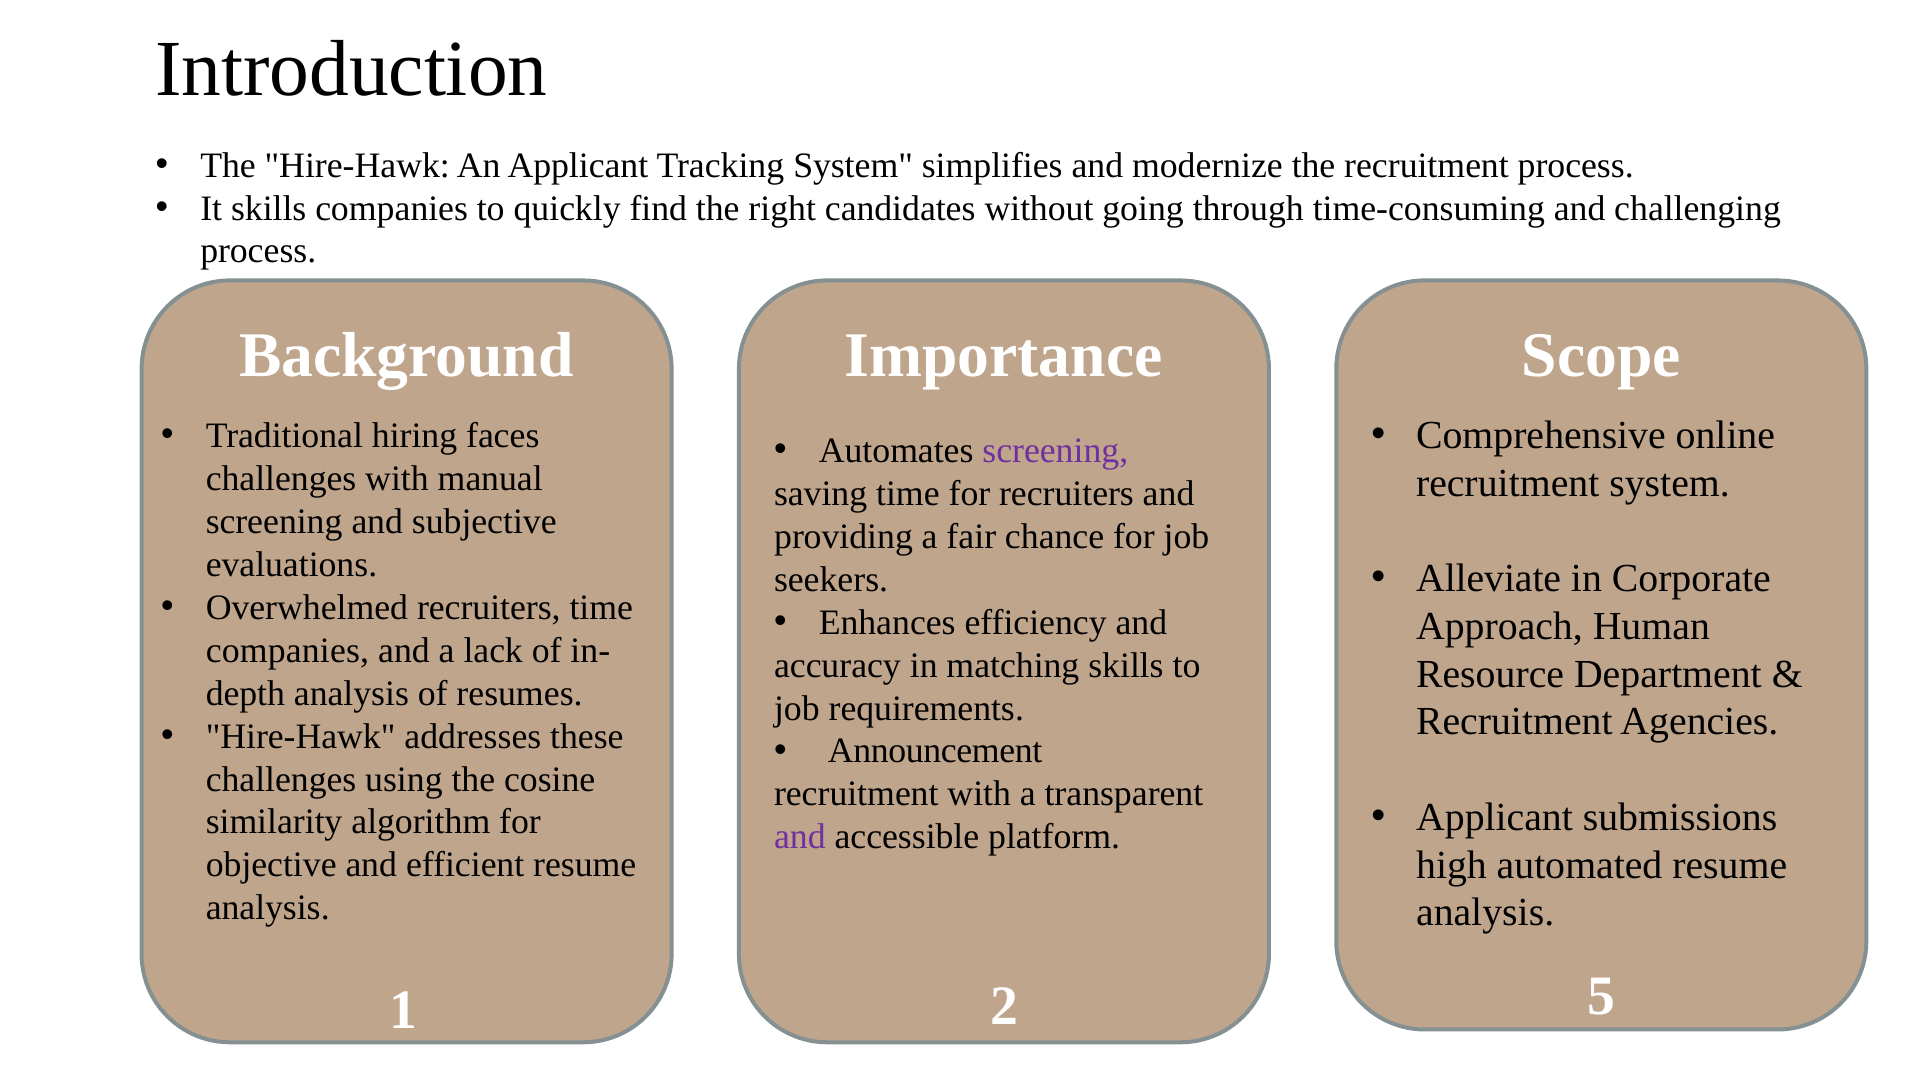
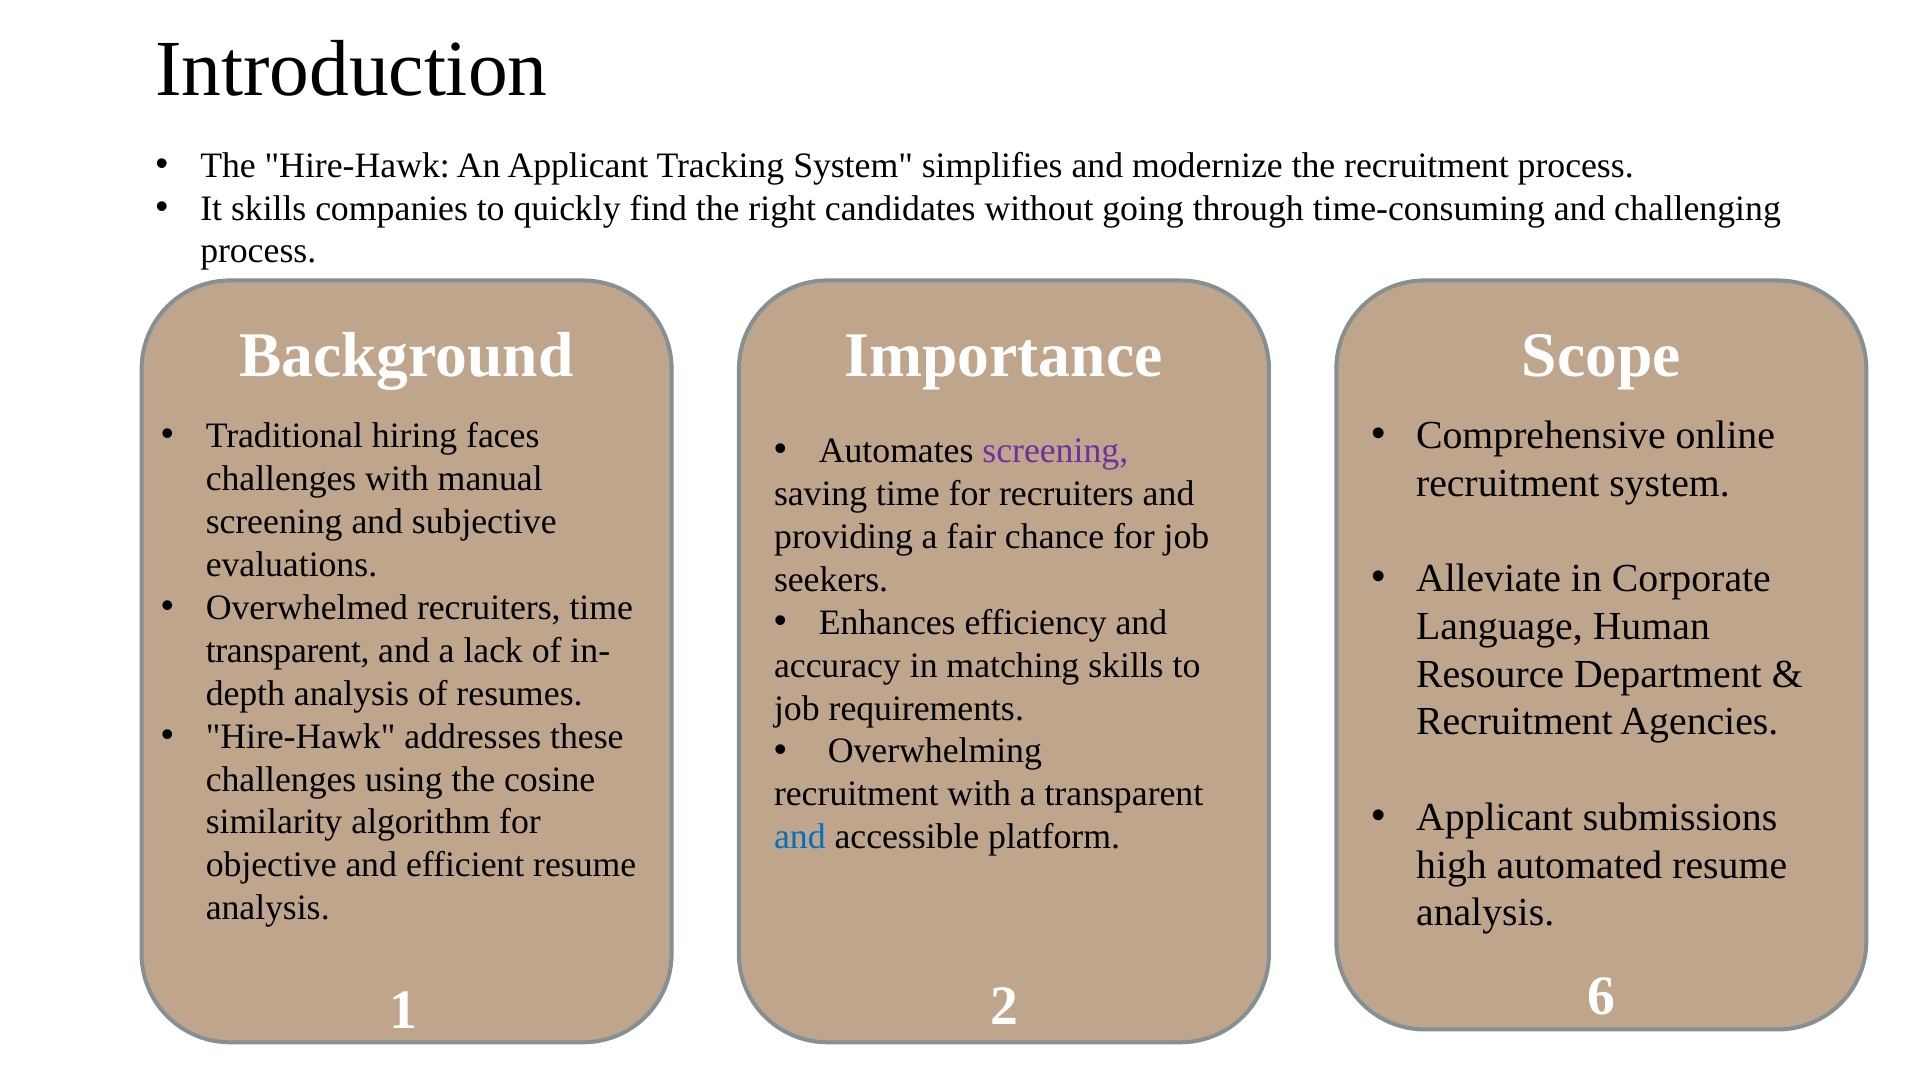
Approach: Approach -> Language (1499, 626)
companies: companies -> transparent (288, 650)
Announcement: Announcement -> Overwhelming (935, 751)
and colour: purple -> blue (800, 837)
5: 5 -> 6 (1601, 996)
